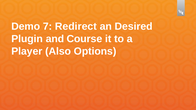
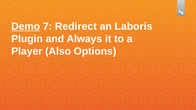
Demo underline: none -> present (26, 26)
Desired: Desired -> Laboris (134, 26)
Course: Course -> Always (84, 39)
